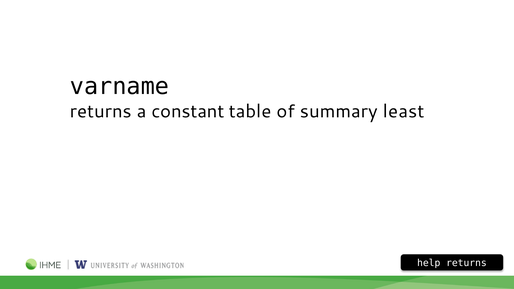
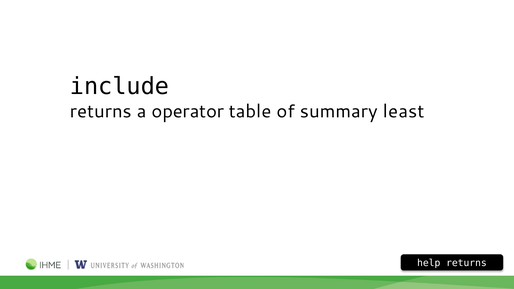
varname: varname -> include (119, 86)
constant: constant -> operator (188, 111)
